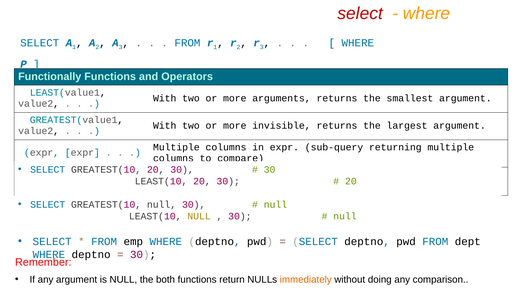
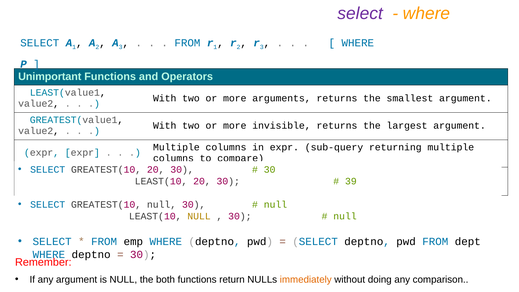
select colour: red -> purple (360, 14)
Functionally: Functionally -> Unimportant (50, 77)
20: 20 -> 39 (351, 181)
